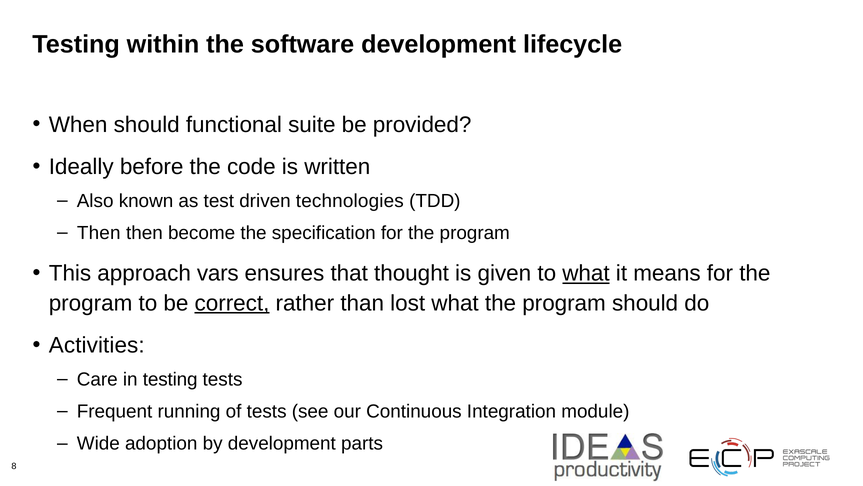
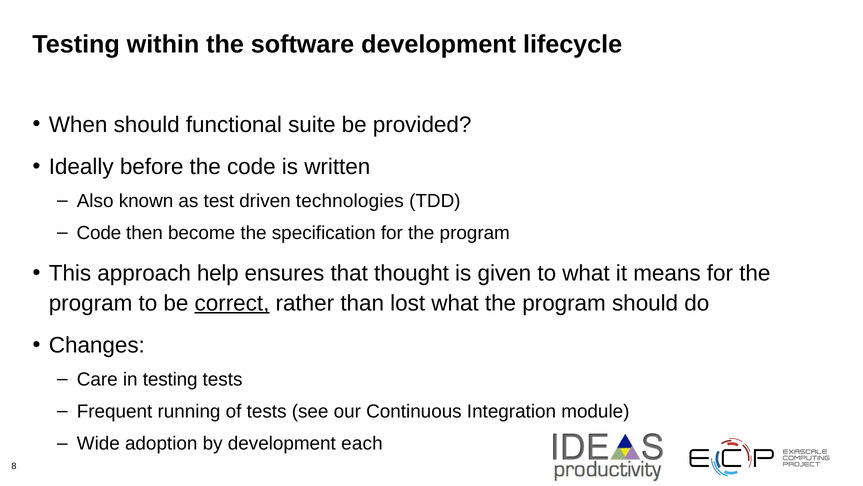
Then: Then -> Code (99, 233)
vars: vars -> help (218, 273)
what underline: present -> none (586, 273)
Activities: Activities -> Changes (97, 345)
parts: parts -> each (362, 443)
